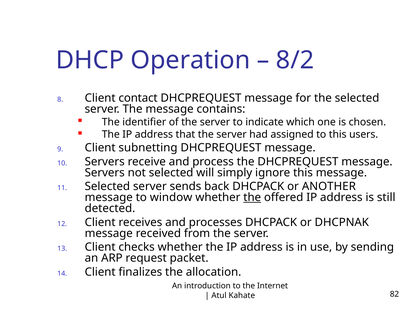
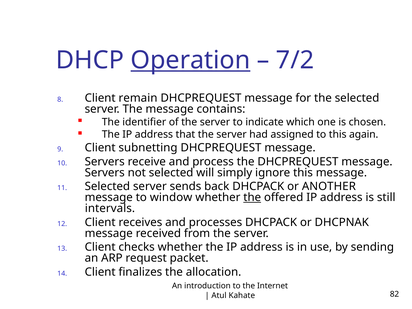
Operation underline: none -> present (190, 60)
8/2: 8/2 -> 7/2 (295, 60)
contact: contact -> remain (138, 98)
users: users -> again (364, 134)
detected: detected -> intervals (110, 208)
